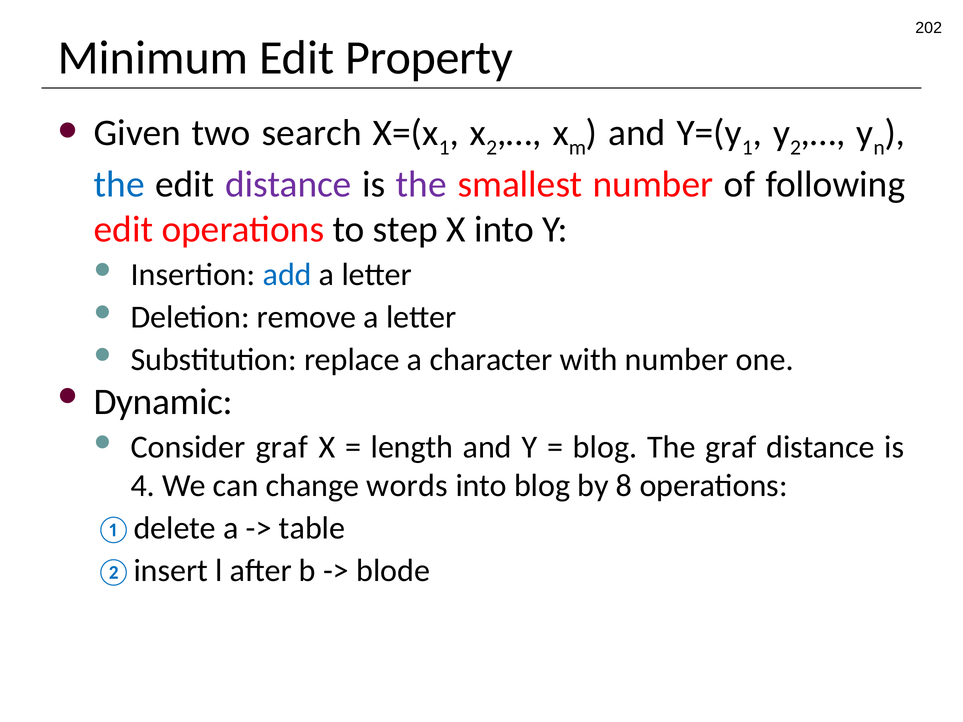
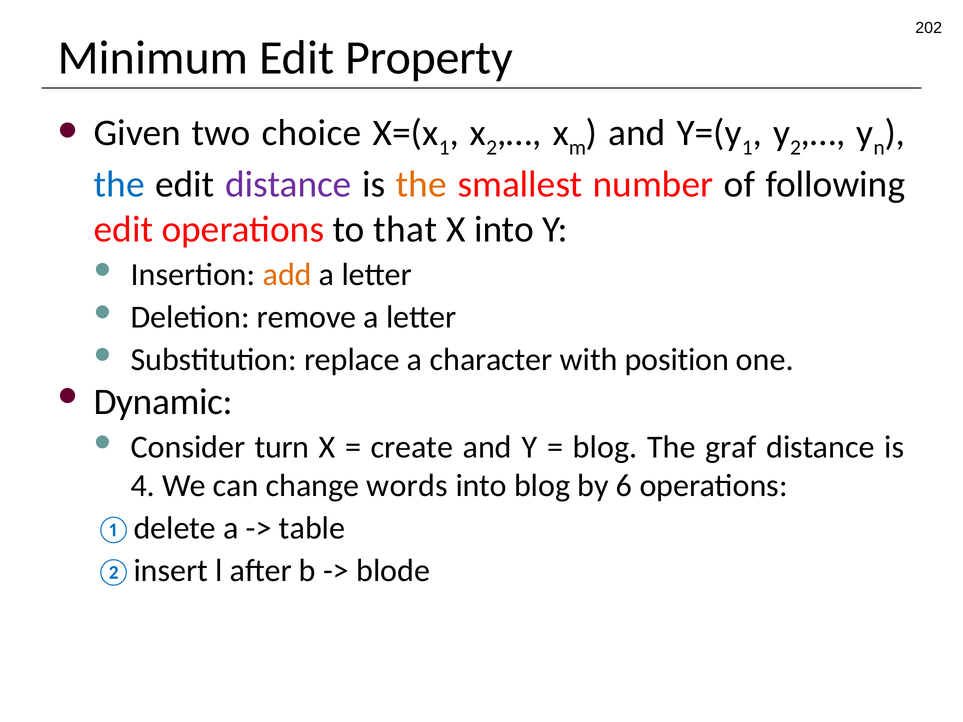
search: search -> choice (312, 133)
the colour: purple -> orange (421, 184)
step: step -> that (405, 229)
add colour: blue -> orange (287, 275)
with number: number -> position (677, 360)
Consider graf: graf -> turn (282, 447)
length: length -> create (412, 447)
8: 8 -> 6 (624, 486)
